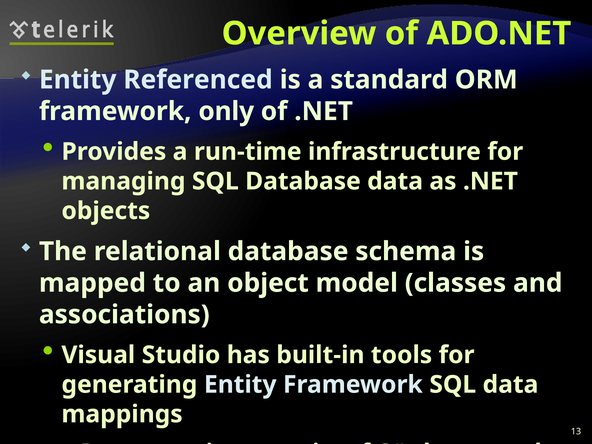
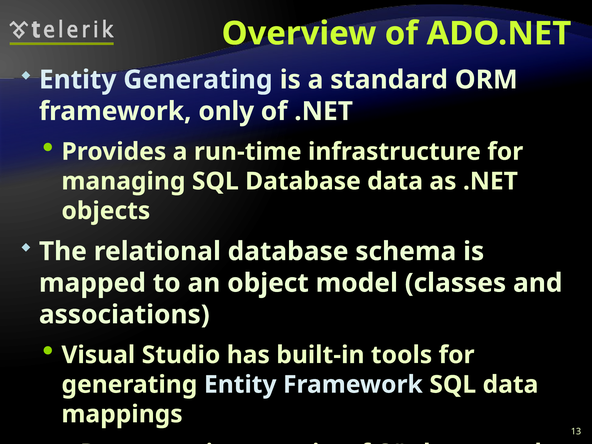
Entity Referenced: Referenced -> Generating (198, 80)
